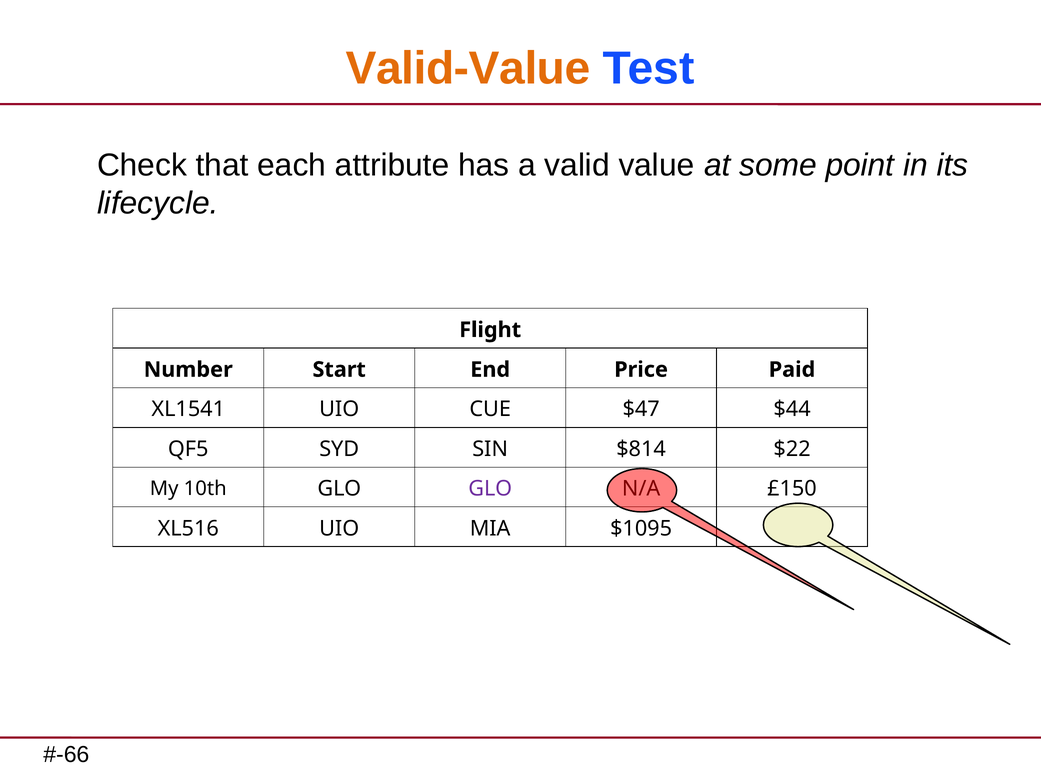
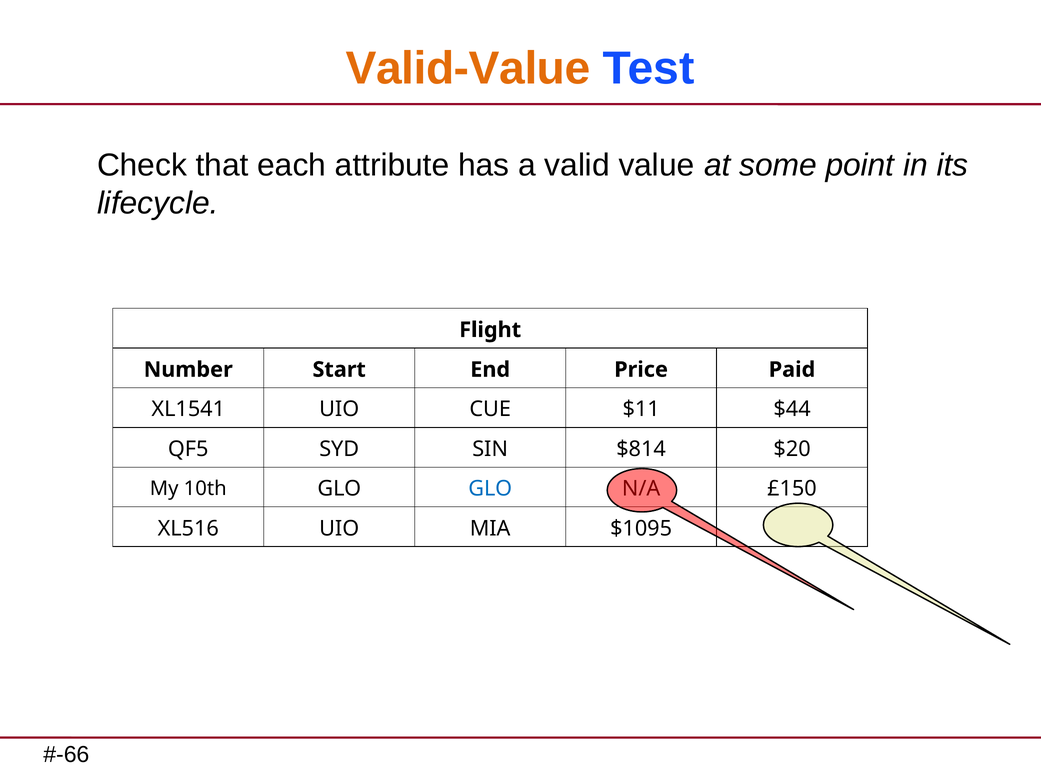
$47: $47 -> $11 (641, 409)
$22: $22 -> $20 (792, 449)
GLO colour: purple -> blue (490, 489)
